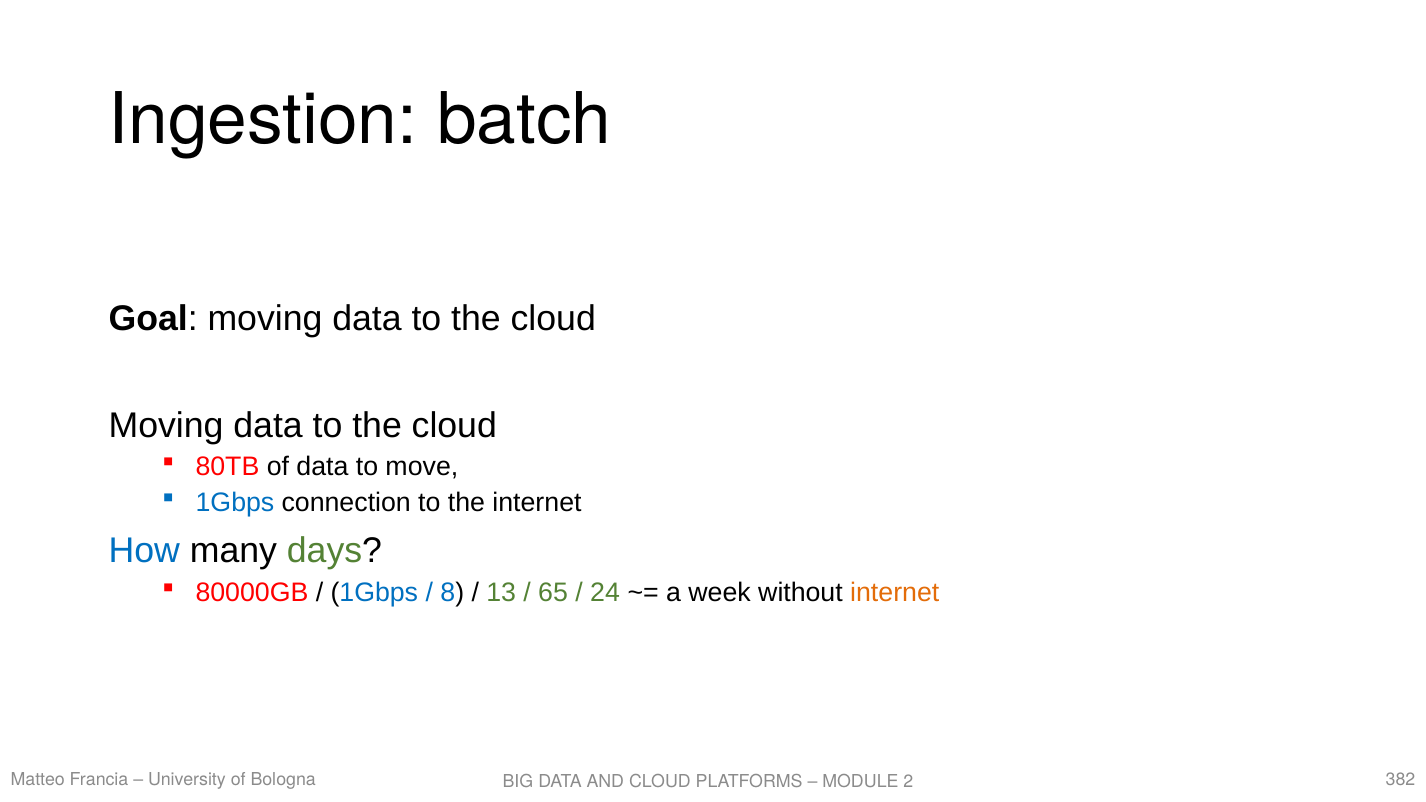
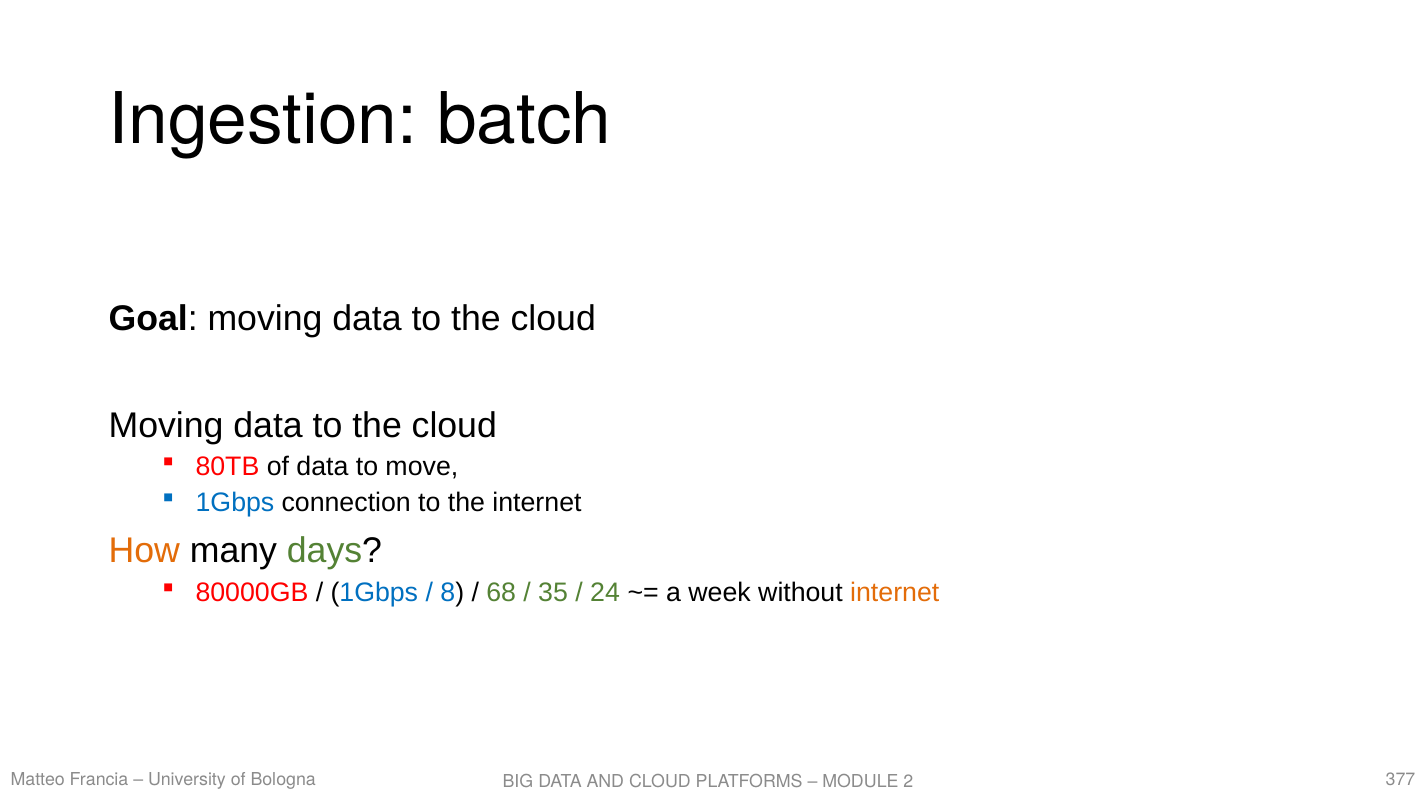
How colour: blue -> orange (144, 551)
13: 13 -> 68 (501, 592)
65: 65 -> 35 (553, 592)
382: 382 -> 377 (1401, 780)
